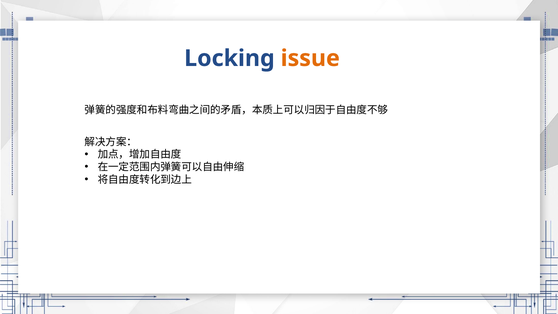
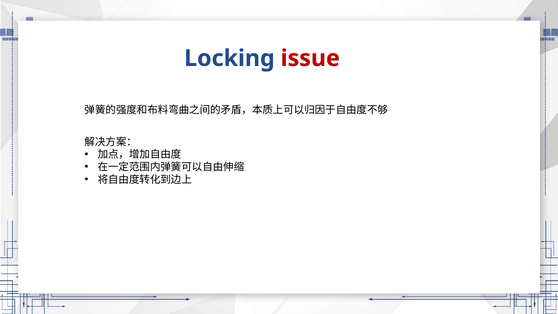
issue colour: orange -> red (310, 58)
